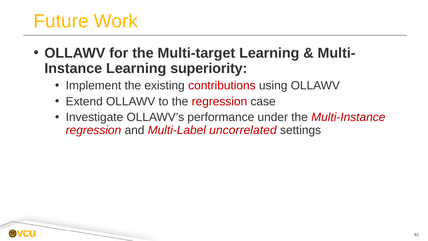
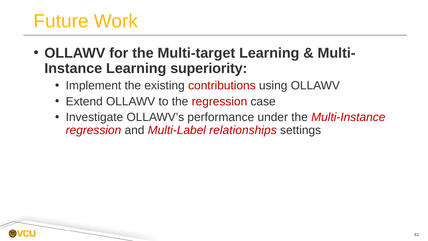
uncorrelated: uncorrelated -> relationships (243, 130)
